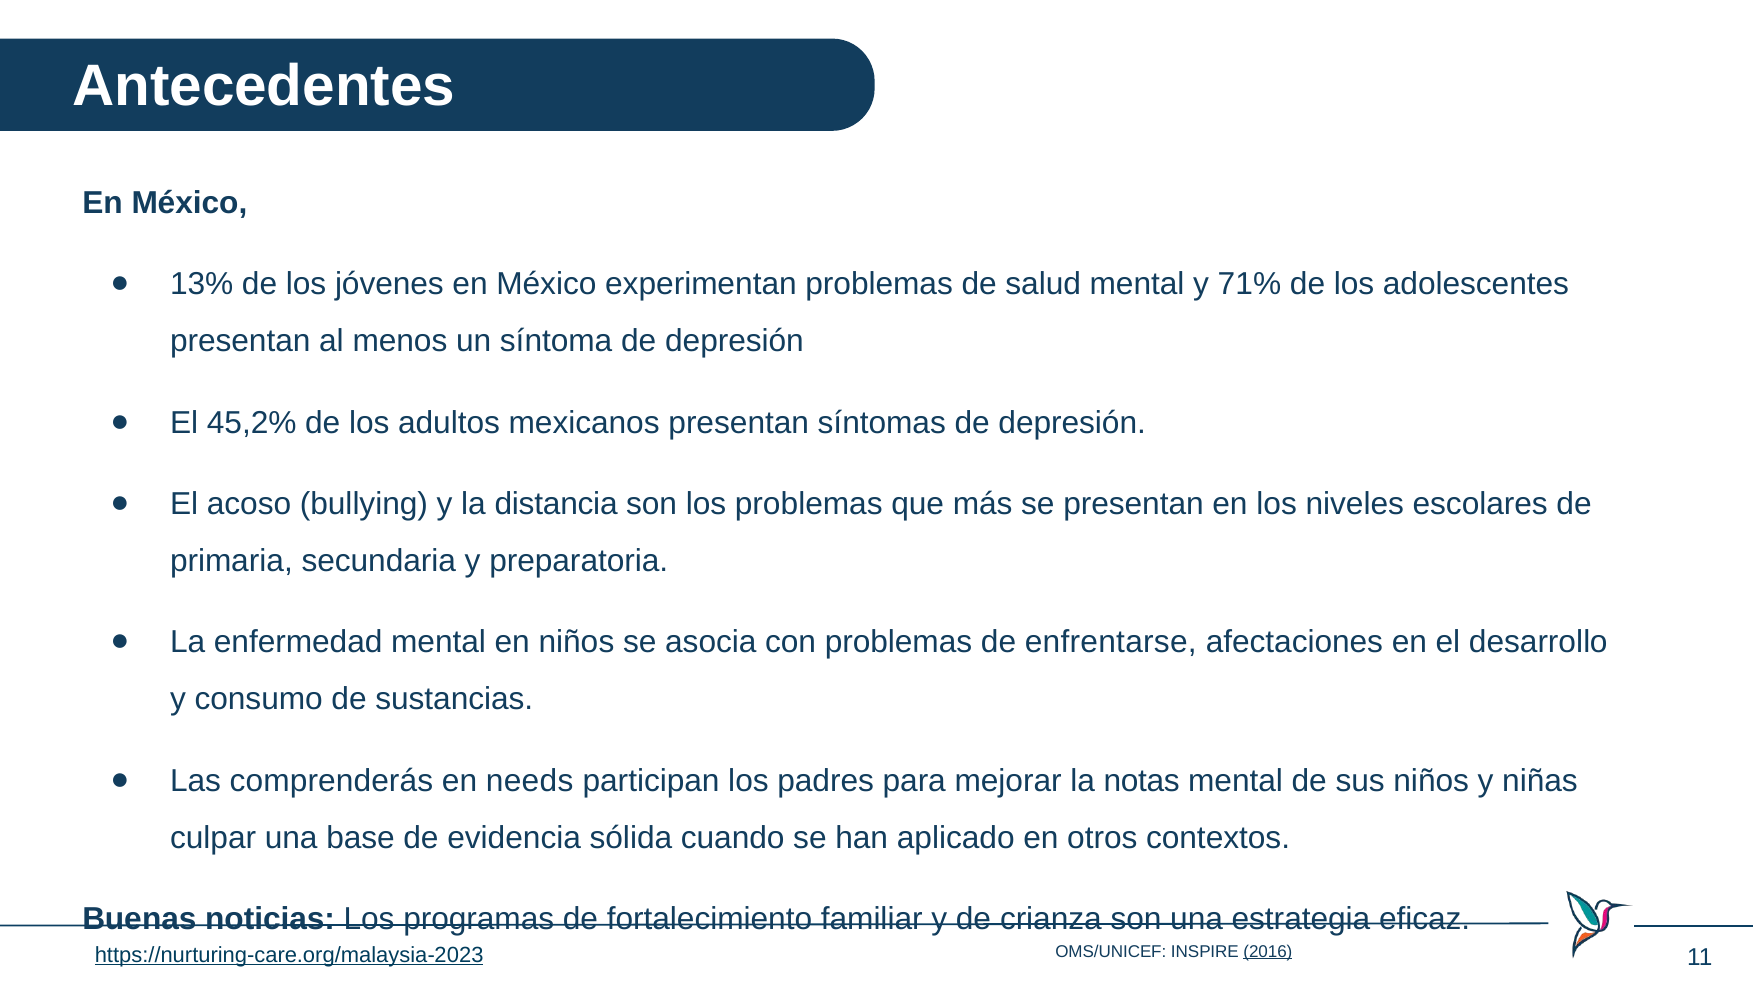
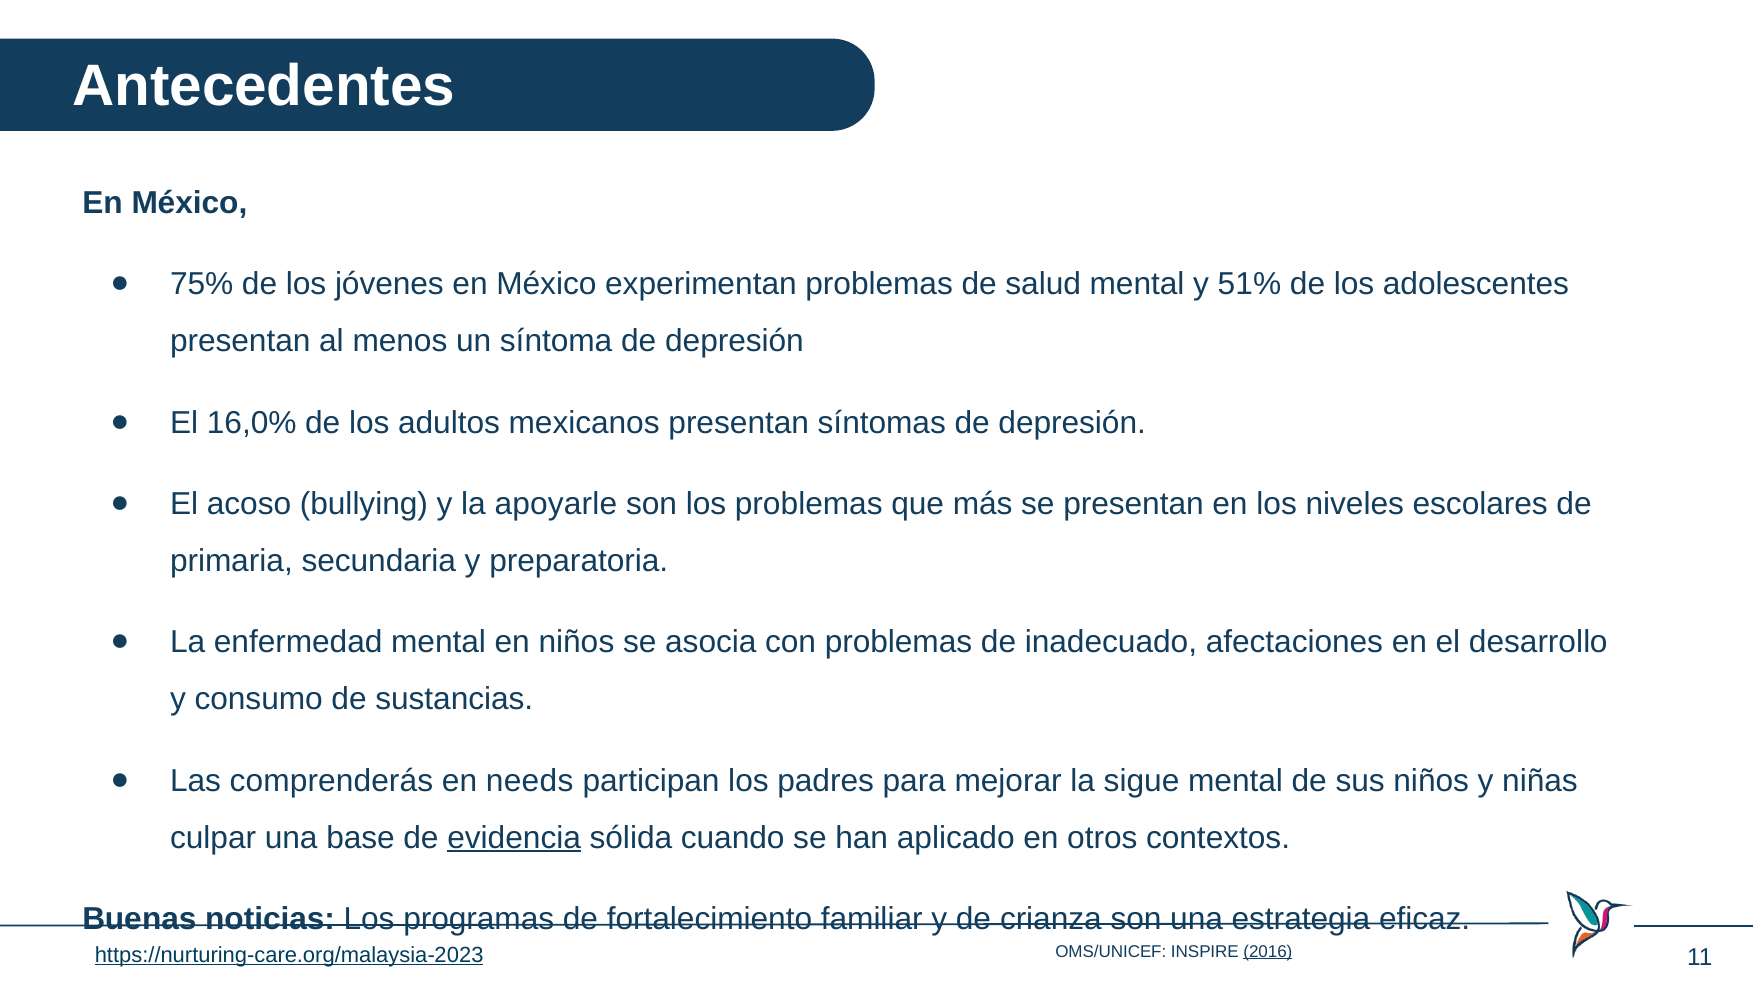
13%: 13% -> 75% (202, 284)
71%: 71% -> 51% (1249, 284)
45,2%: 45,2% -> 16,0% (252, 423)
distancia: distancia -> apoyarle (556, 504)
enfrentarse: enfrentarse -> inadecuado (1111, 642)
notas: notas -> sigue (1142, 781)
evidencia underline: none -> present (514, 838)
